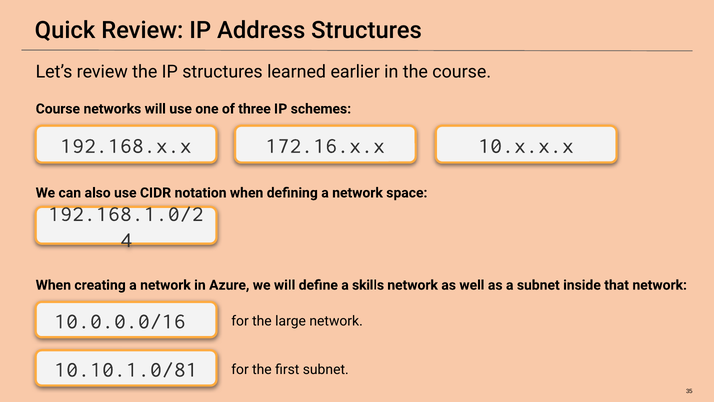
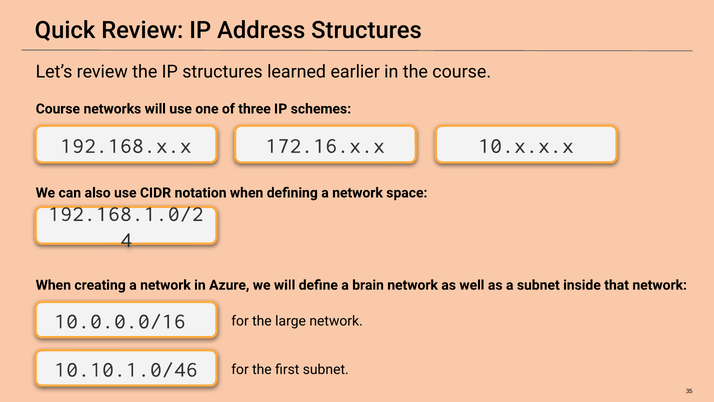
skills: skills -> brain (368, 285)
10.10.1.0/81: 10.10.1.0/81 -> 10.10.1.0/46 (126, 369)
